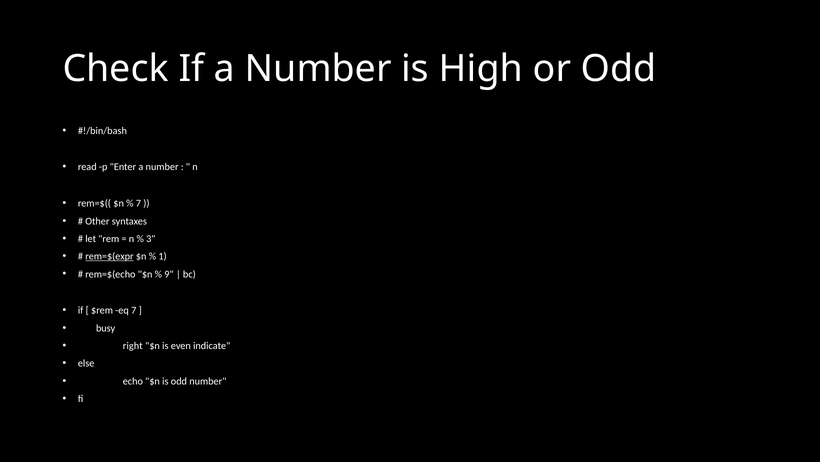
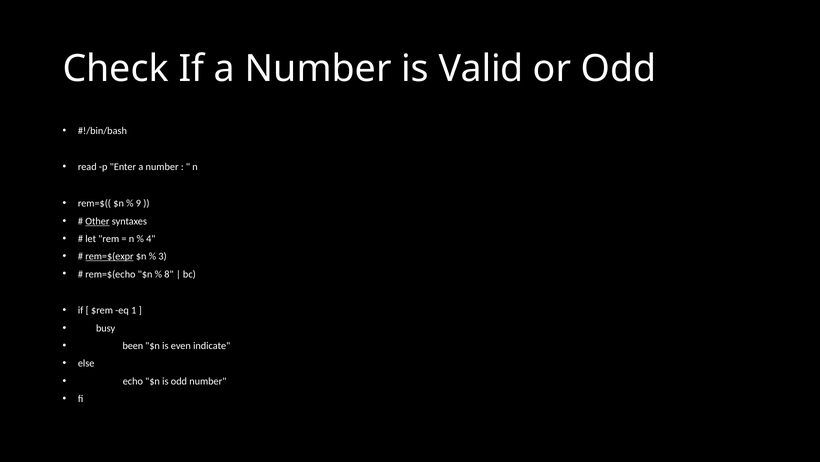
High: High -> Valid (481, 69)
7: 7 -> 9 (138, 203)
Other underline: none -> present (97, 221)
3: 3 -> 4 (151, 238)
1: 1 -> 3 (163, 256)
9: 9 -> 8 (169, 274)
eq 7: 7 -> 1 (134, 310)
right: right -> been (133, 345)
